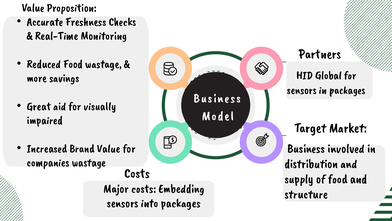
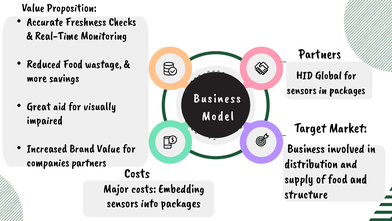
companies wastage: wastage -> partners (89, 162)
